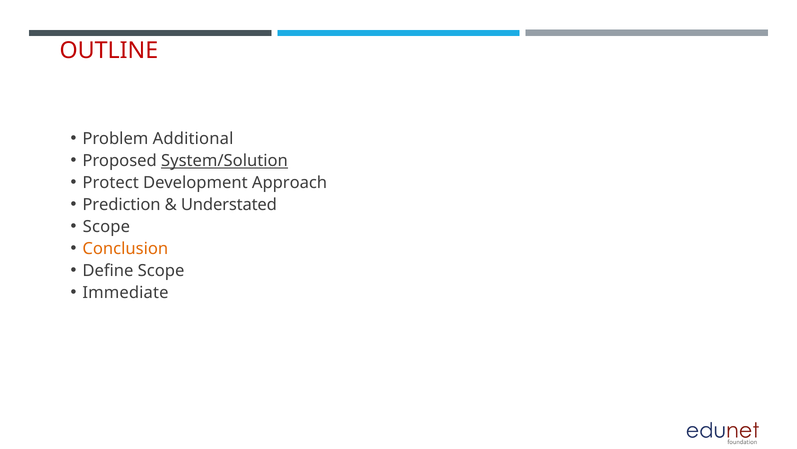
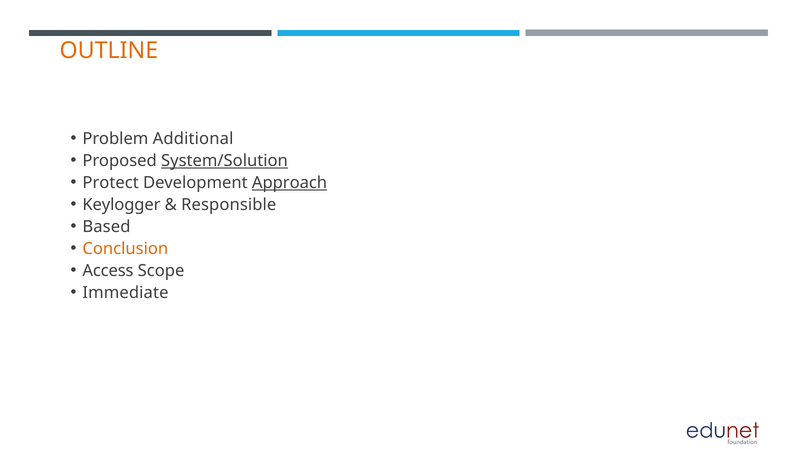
OUTLINE colour: red -> orange (109, 50)
Approach underline: none -> present (290, 183)
Prediction: Prediction -> Keylogger (121, 204)
Understated: Understated -> Responsible (229, 204)
Scope: Scope -> Based (106, 226)
Define: Define -> Access (108, 270)
